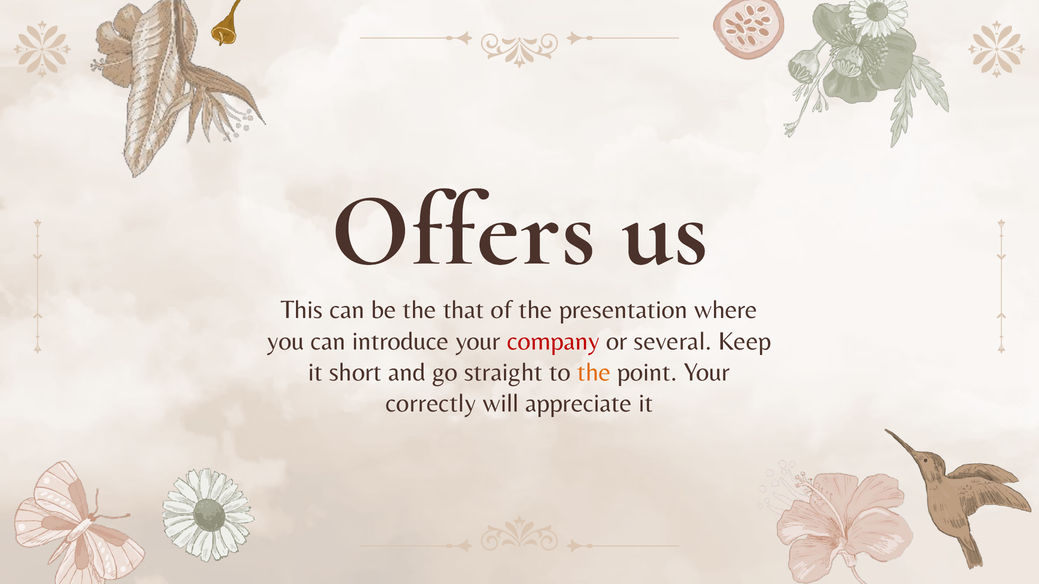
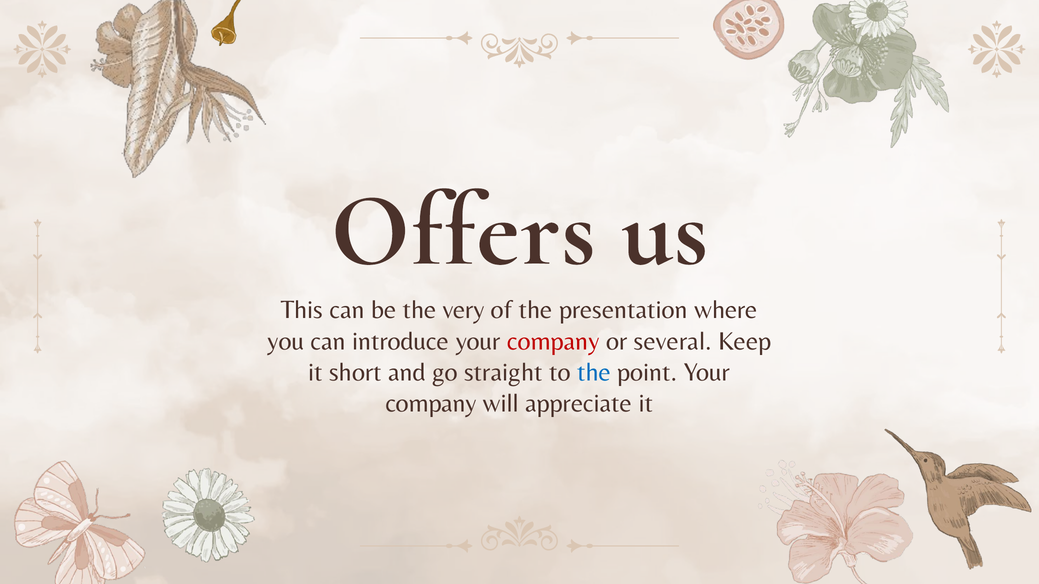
that: that -> very (464, 310)
the colour: orange -> blue (594, 373)
correctly: correctly -> company (431, 404)
